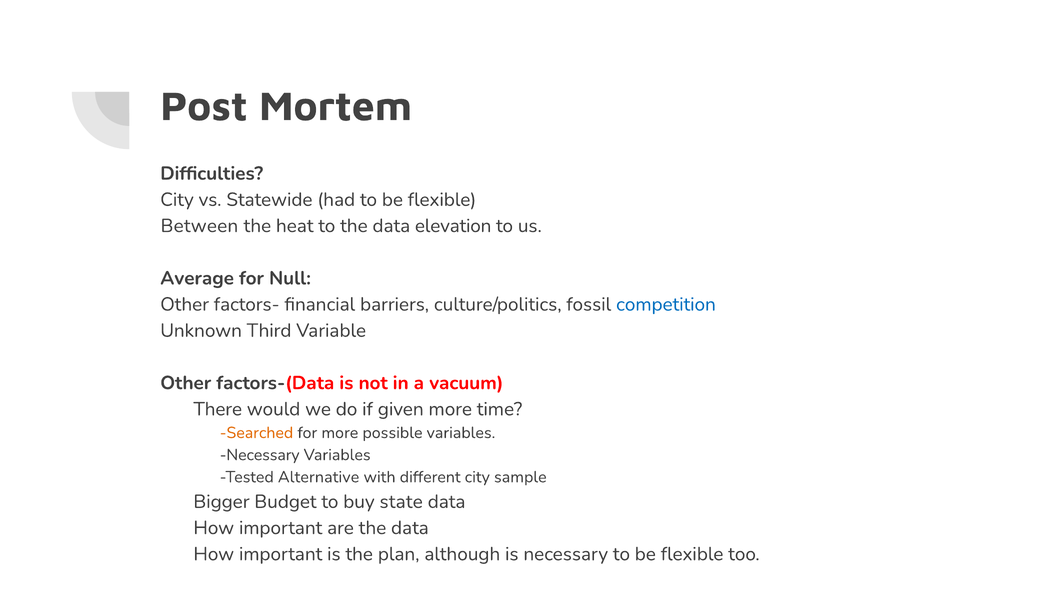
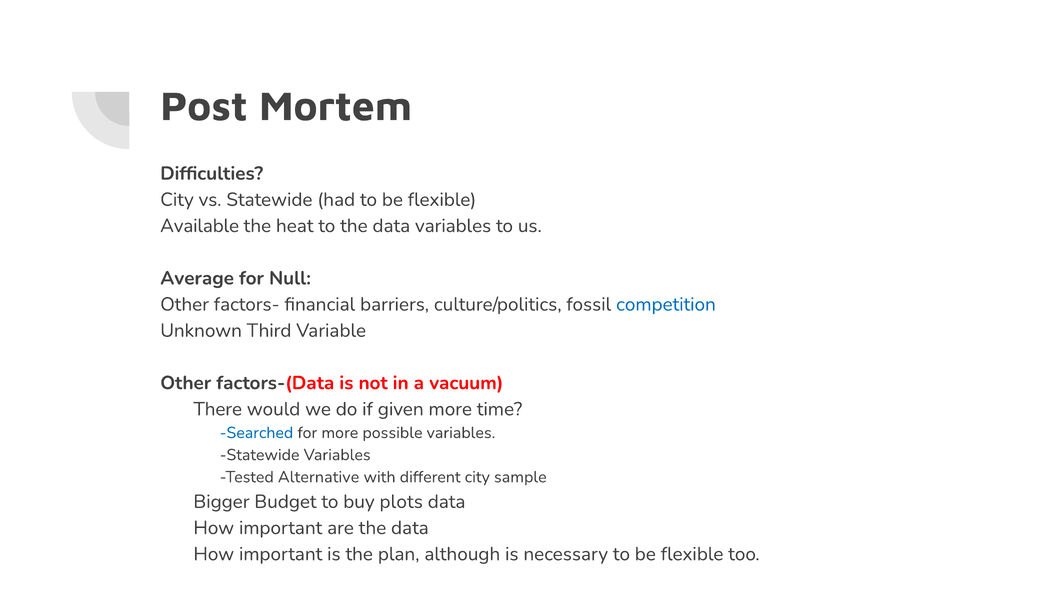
Between: Between -> Available (200, 226)
data elevation: elevation -> variables (453, 226)
Searched colour: orange -> blue (256, 432)
Necessary: Necessary -> Statewide (260, 455)
state: state -> plots (401, 501)
